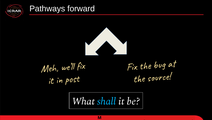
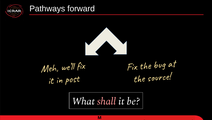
shall colour: light blue -> pink (107, 101)
